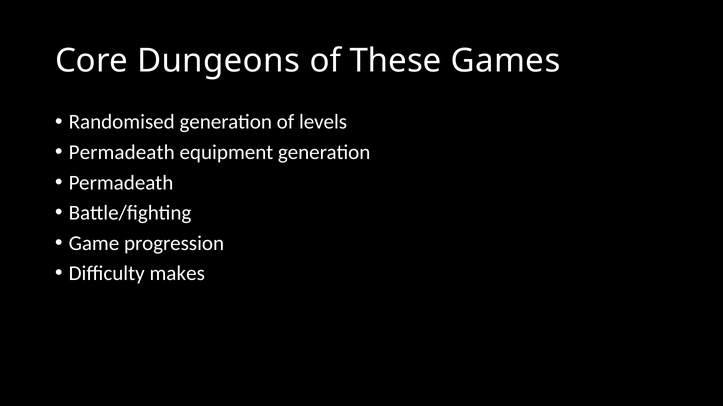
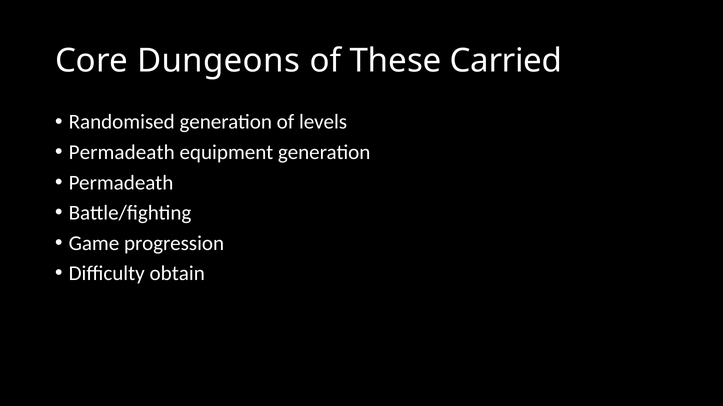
Games: Games -> Carried (506, 61)
makes: makes -> obtain (177, 274)
